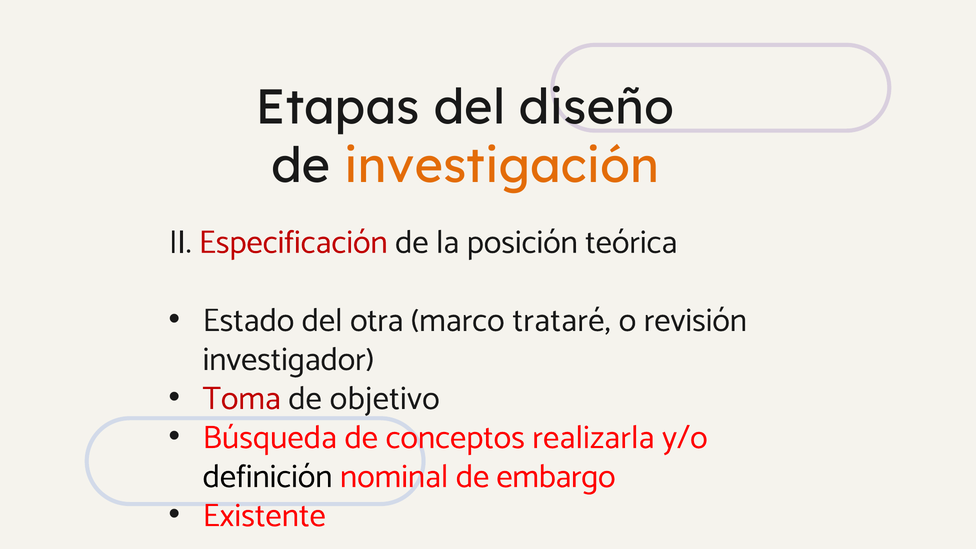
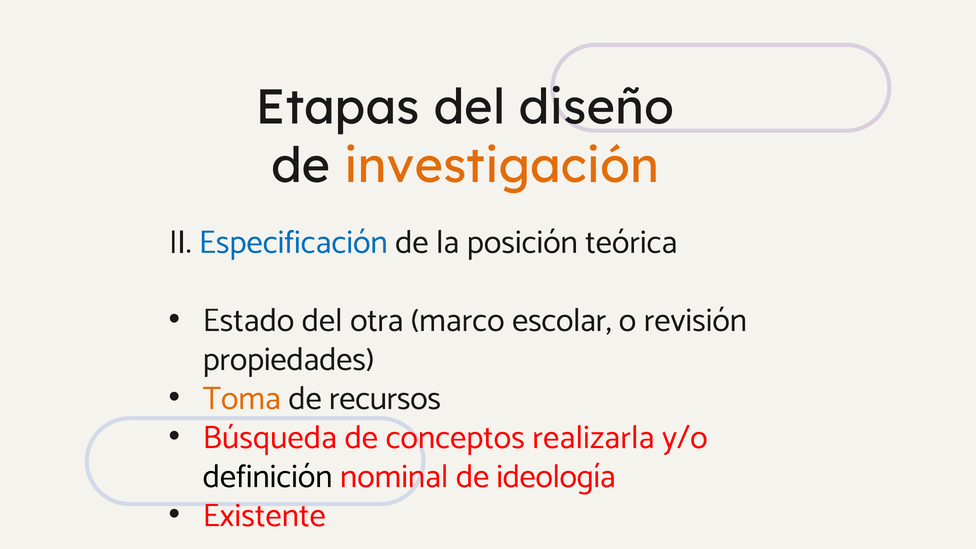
Especificación colour: red -> blue (293, 242)
trataré: trataré -> escolar (562, 320)
investigador: investigador -> propiedades (288, 359)
Toma colour: red -> orange (242, 398)
objetivo: objetivo -> recursos (385, 398)
embargo: embargo -> ideología (556, 476)
